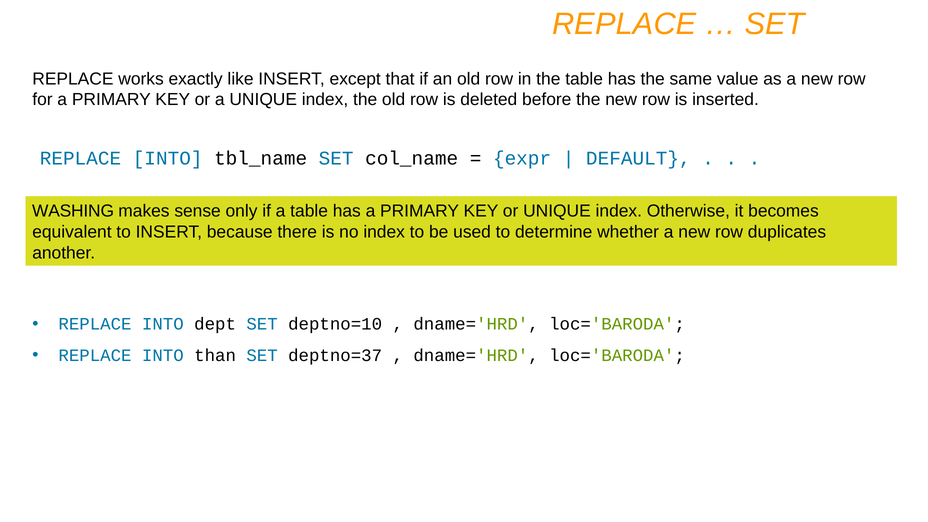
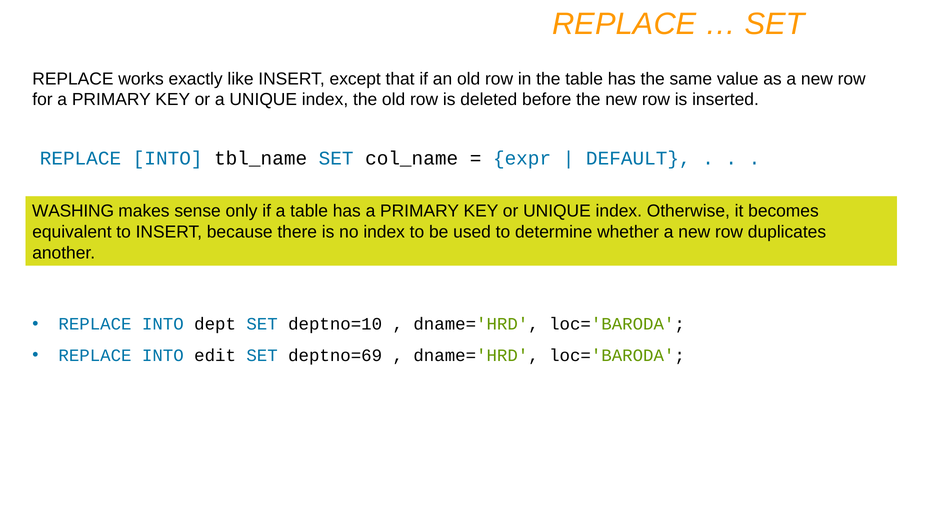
than: than -> edit (215, 356)
deptno=37: deptno=37 -> deptno=69 (335, 356)
